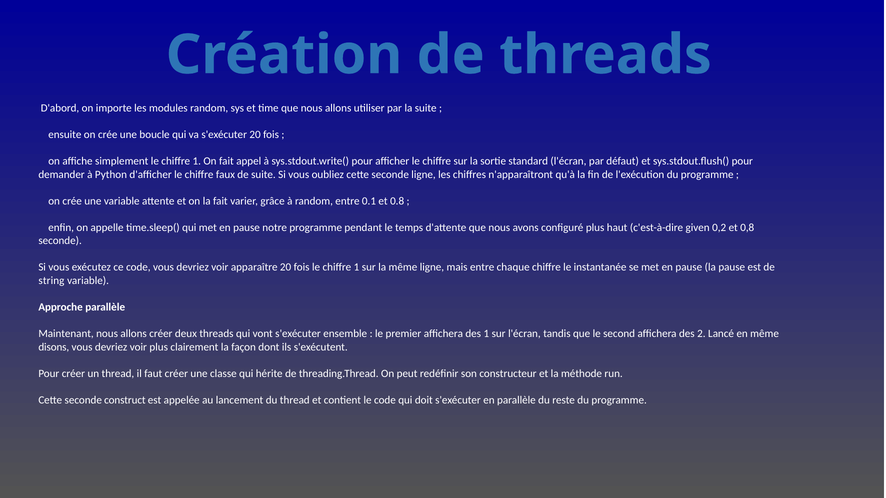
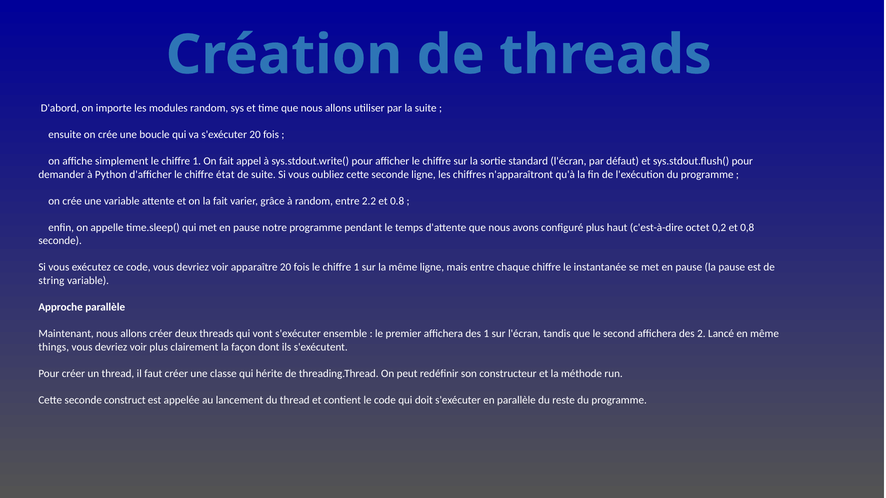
faux: faux -> état (225, 175)
0.1: 0.1 -> 2.2 (369, 201)
given: given -> octet (698, 228)
disons: disons -> things (54, 347)
